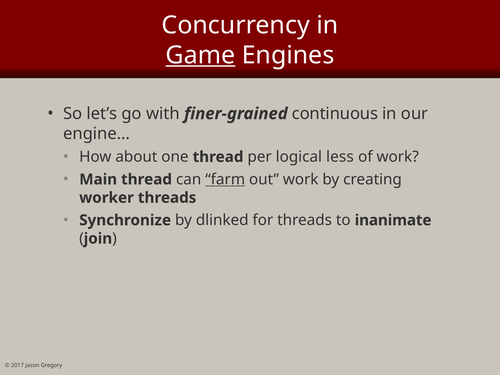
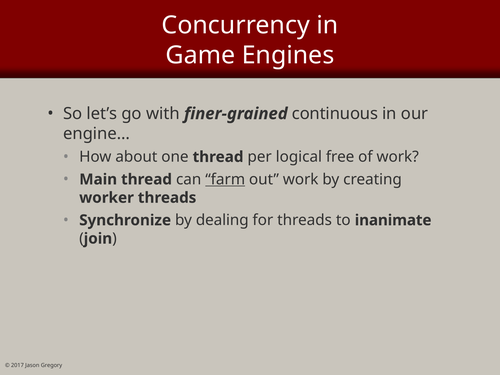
Game underline: present -> none (200, 55)
less: less -> free (340, 157)
dlinked: dlinked -> dealing (222, 220)
